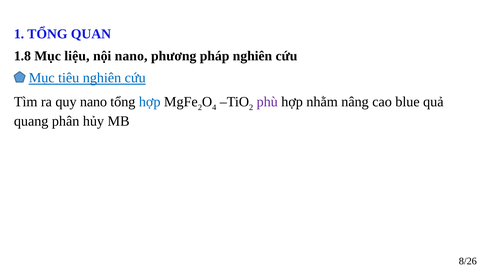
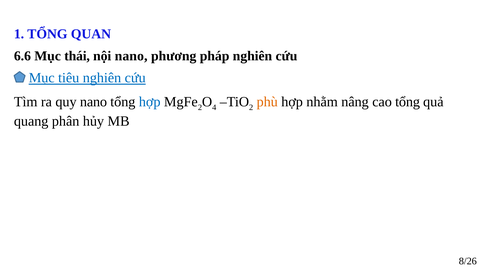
1.8: 1.8 -> 6.6 (22, 56)
liệu: liệu -> thái (77, 56)
phù colour: purple -> orange (267, 102)
cao blue: blue -> tổng (408, 102)
